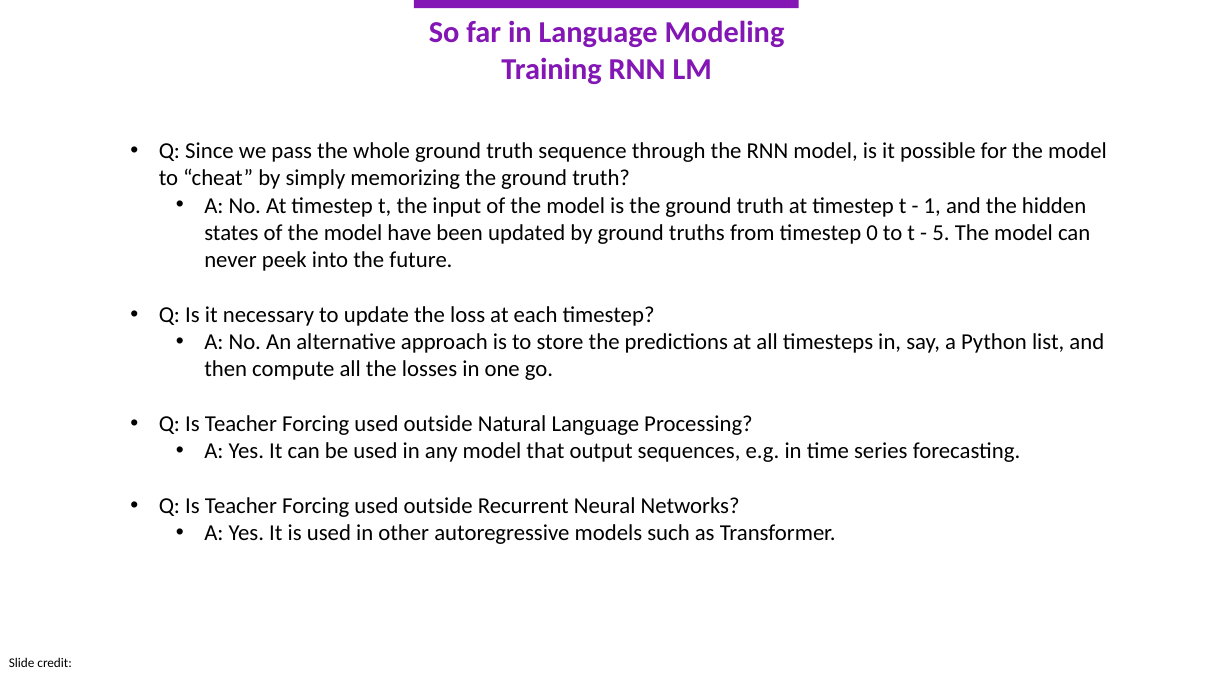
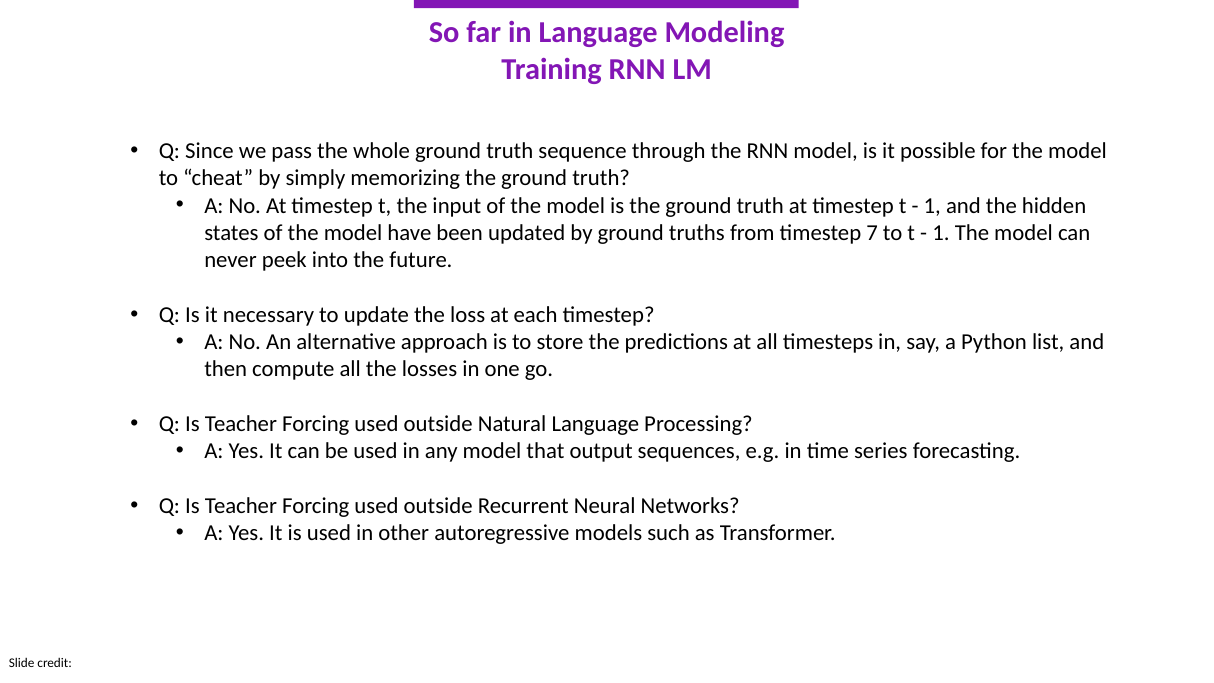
0: 0 -> 7 (872, 233)
5: 5 -> 1 (941, 233)
